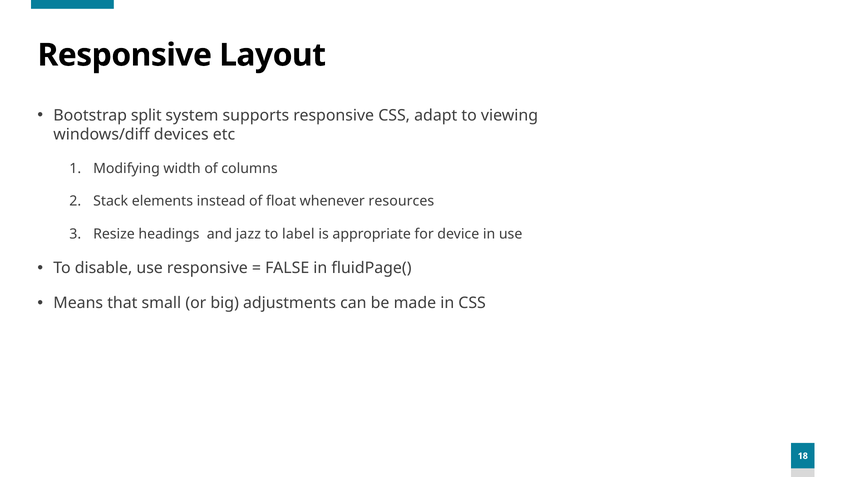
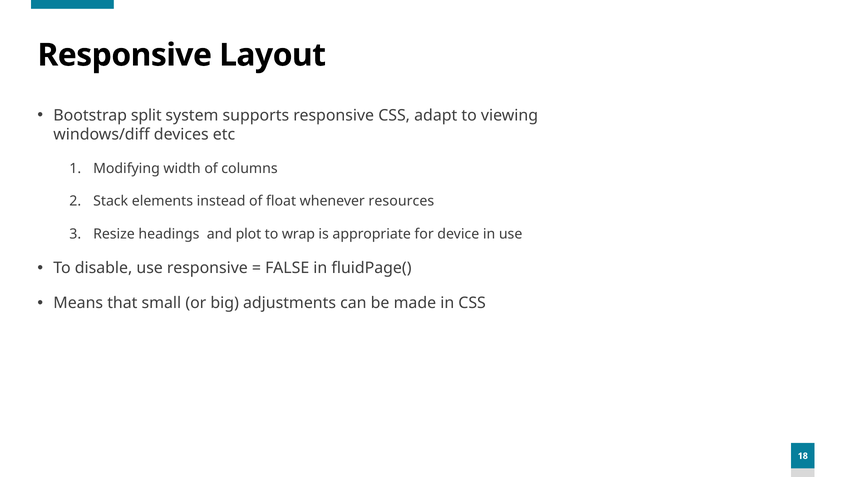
jazz: jazz -> plot (248, 234)
label: label -> wrap (298, 234)
